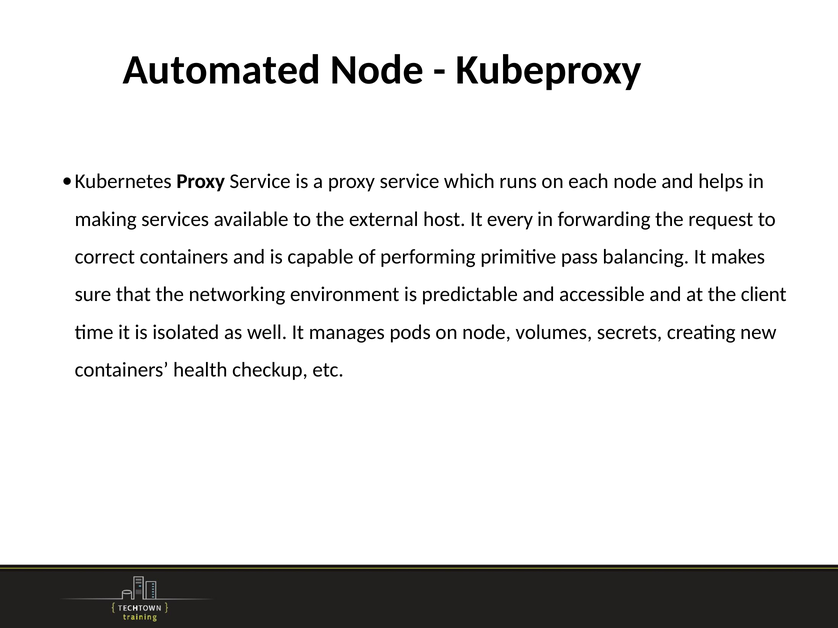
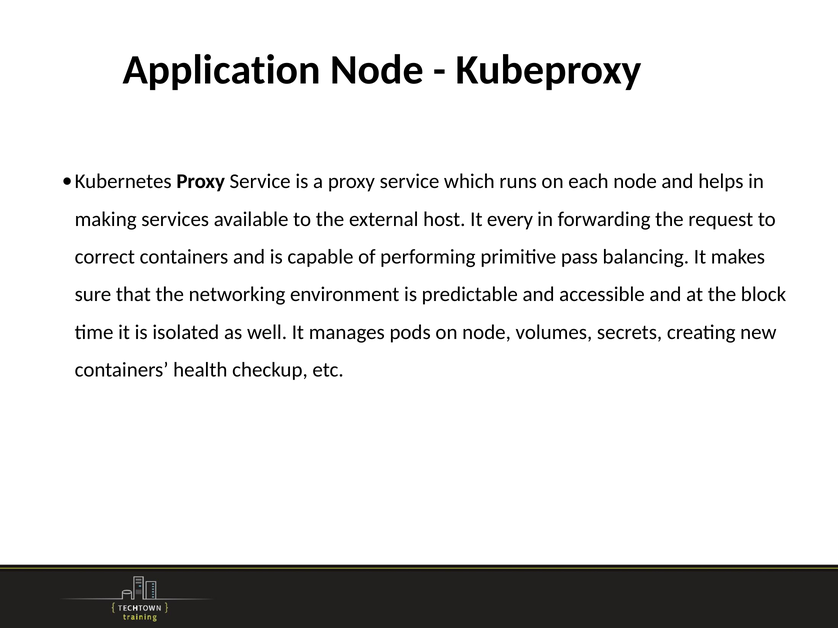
Automated: Automated -> Application (222, 70)
client: client -> block (764, 295)
